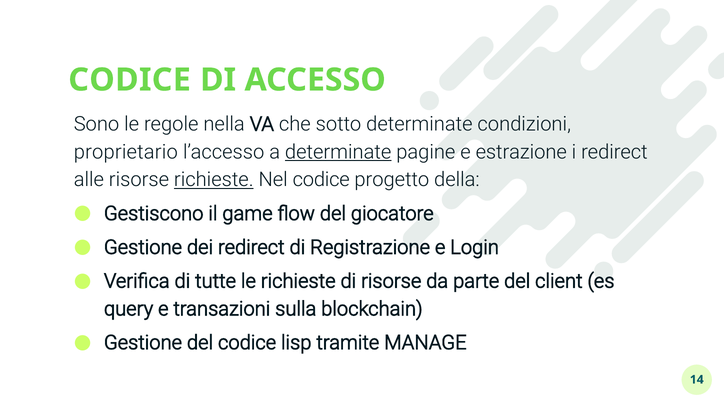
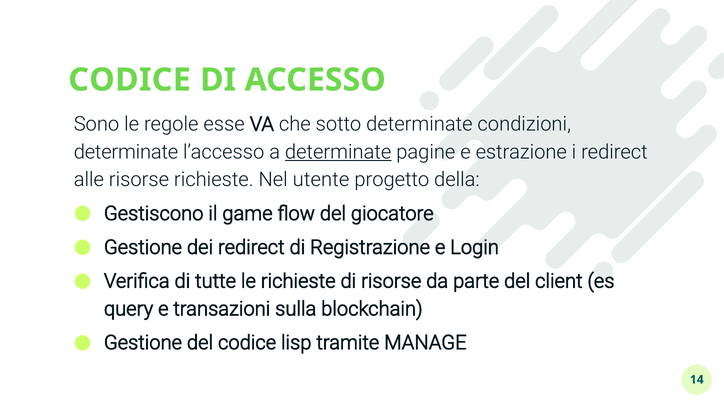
nella: nella -> esse (224, 124)
proprietario: proprietario -> determinate (126, 152)
richieste underline: present -> none (214, 180)
Nel codice: codice -> utente (321, 180)
